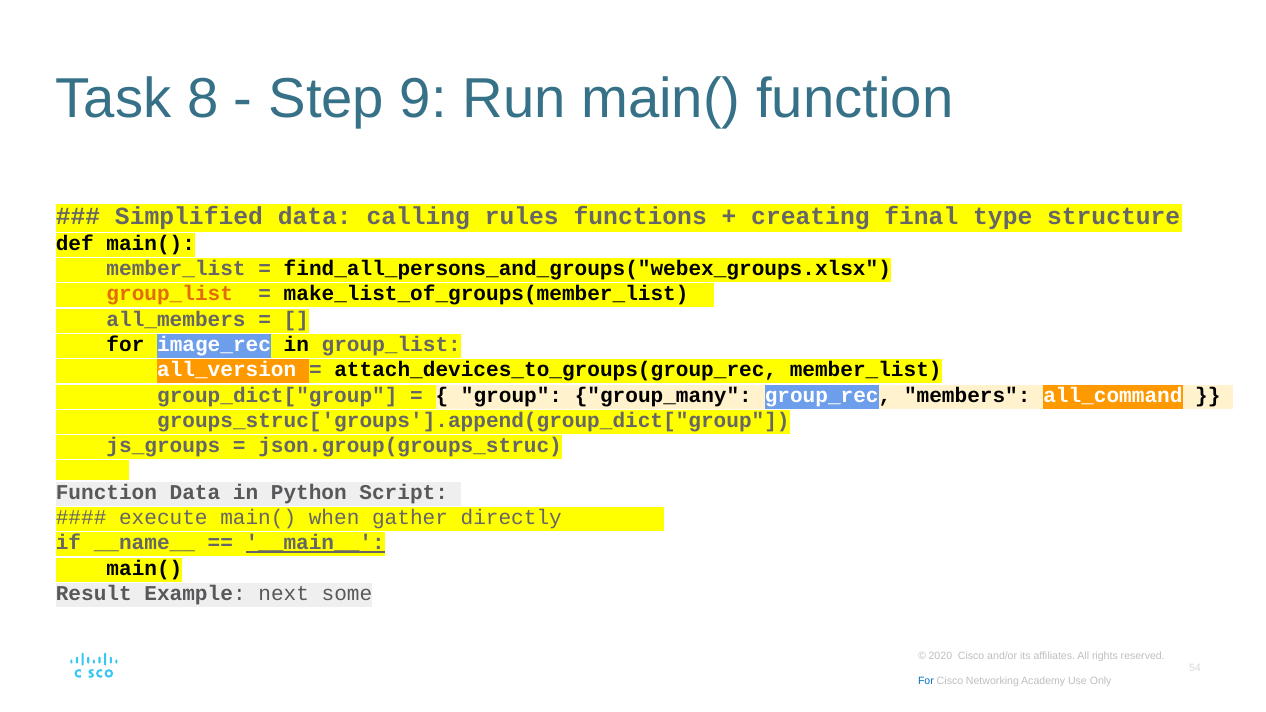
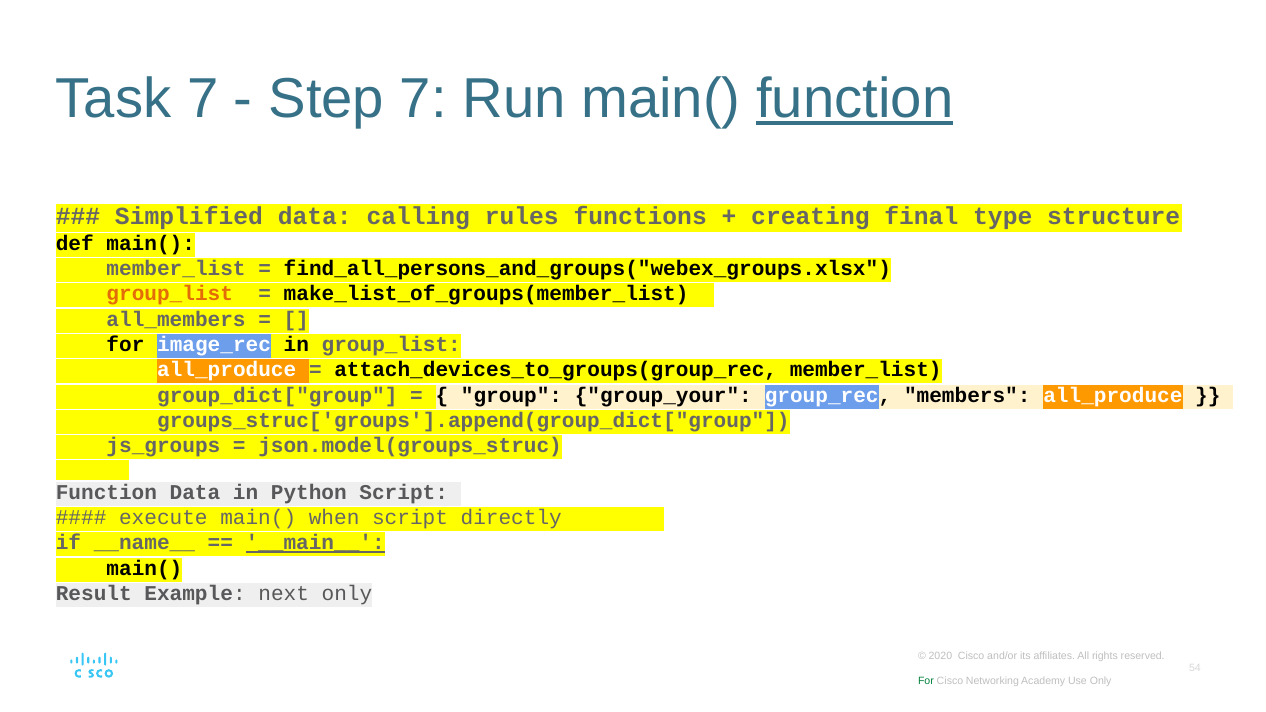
Task 8: 8 -> 7 (203, 99)
Step 9: 9 -> 7 (423, 99)
function underline: none -> present (855, 99)
all_version: all_version -> all_produce (227, 370)
group_many: group_many -> group_your (663, 395)
members all_command: all_command -> all_produce (1113, 395)
json.group(groups_struc: json.group(groups_struc -> json.model(groups_struc (410, 446)
when gather: gather -> script (410, 518)
next some: some -> only (347, 594)
For colour: blue -> green (926, 681)
